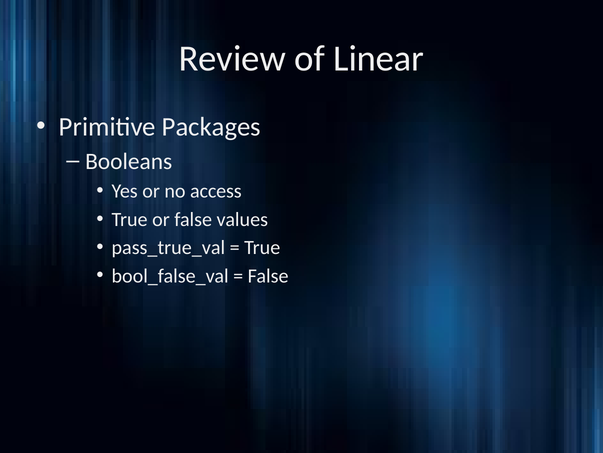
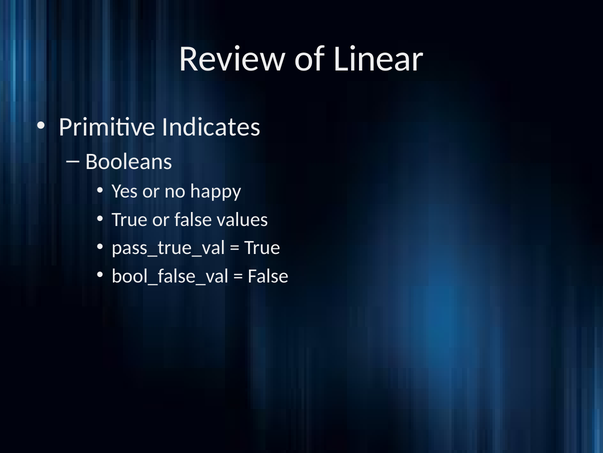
Packages: Packages -> Indicates (211, 127)
access: access -> happy (216, 191)
